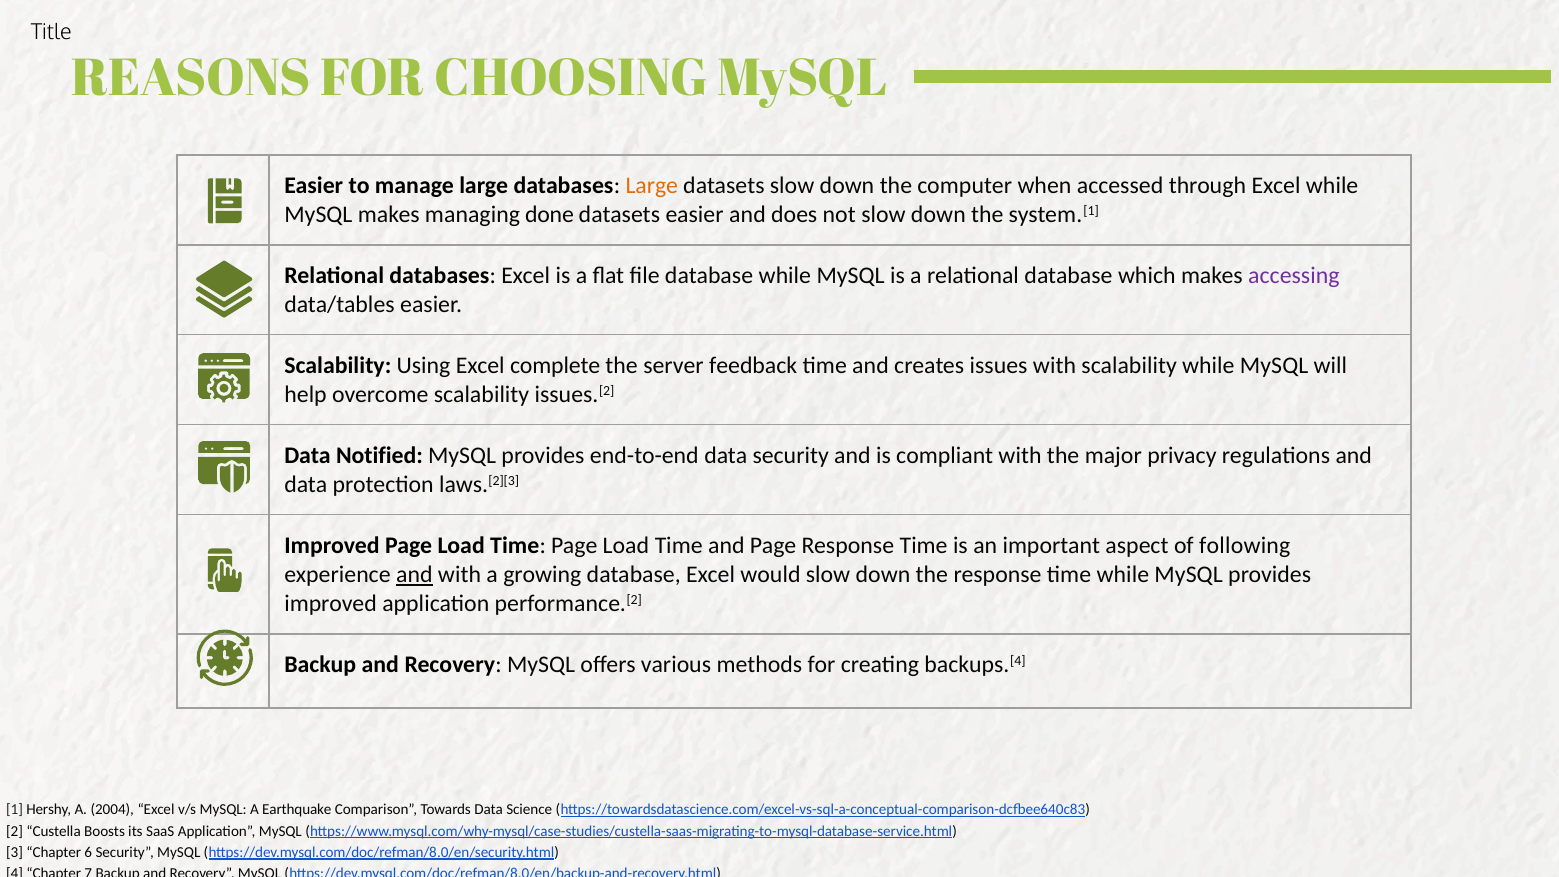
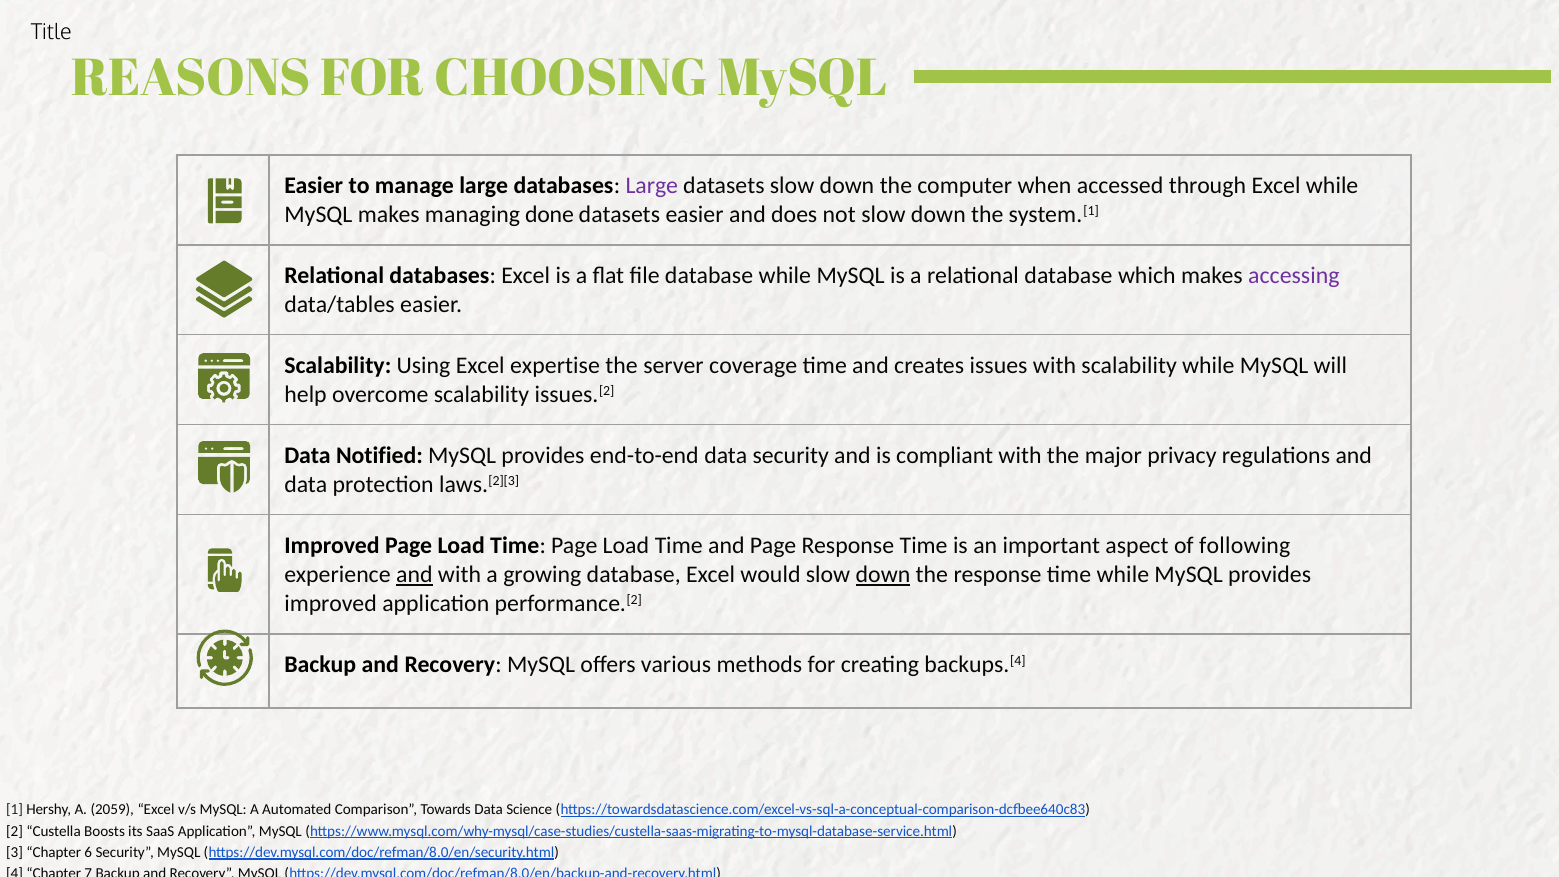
Large colour: orange -> purple (652, 185)
complete: complete -> expertise (555, 365)
feedback: feedback -> coverage (753, 365)
down underline: none -> present (883, 575)
2004: 2004 -> 2059 (112, 810)
Earthquake: Earthquake -> Automated (297, 810)
